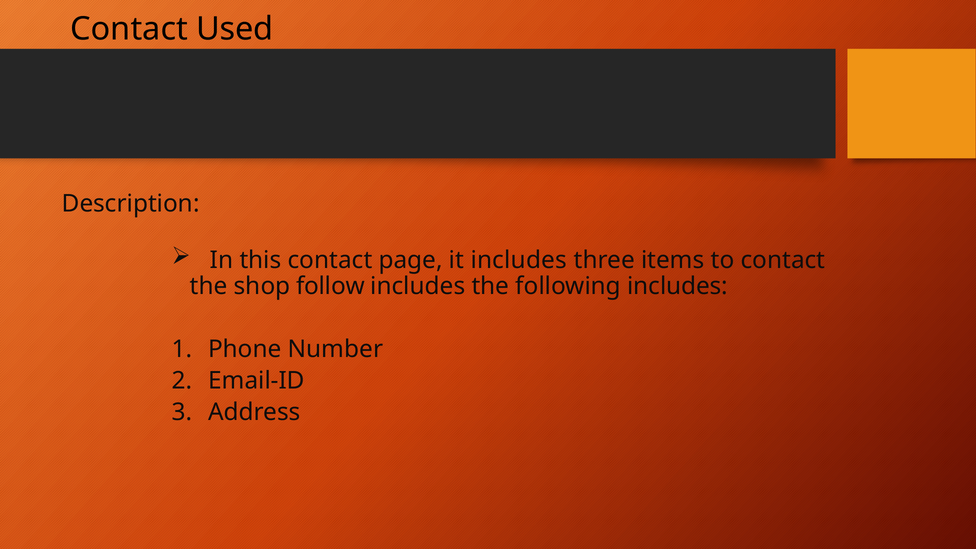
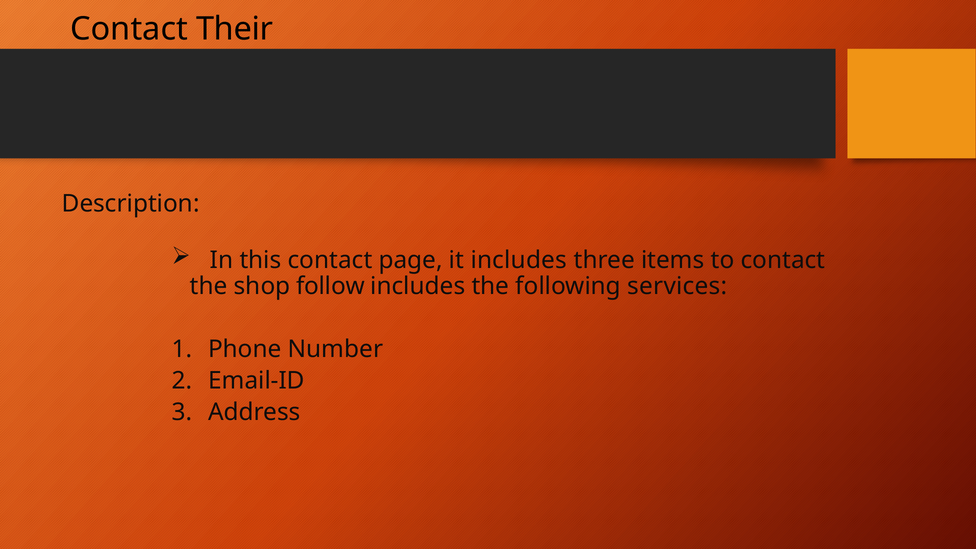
Used: Used -> Their (235, 29)
following includes: includes -> services (677, 286)
